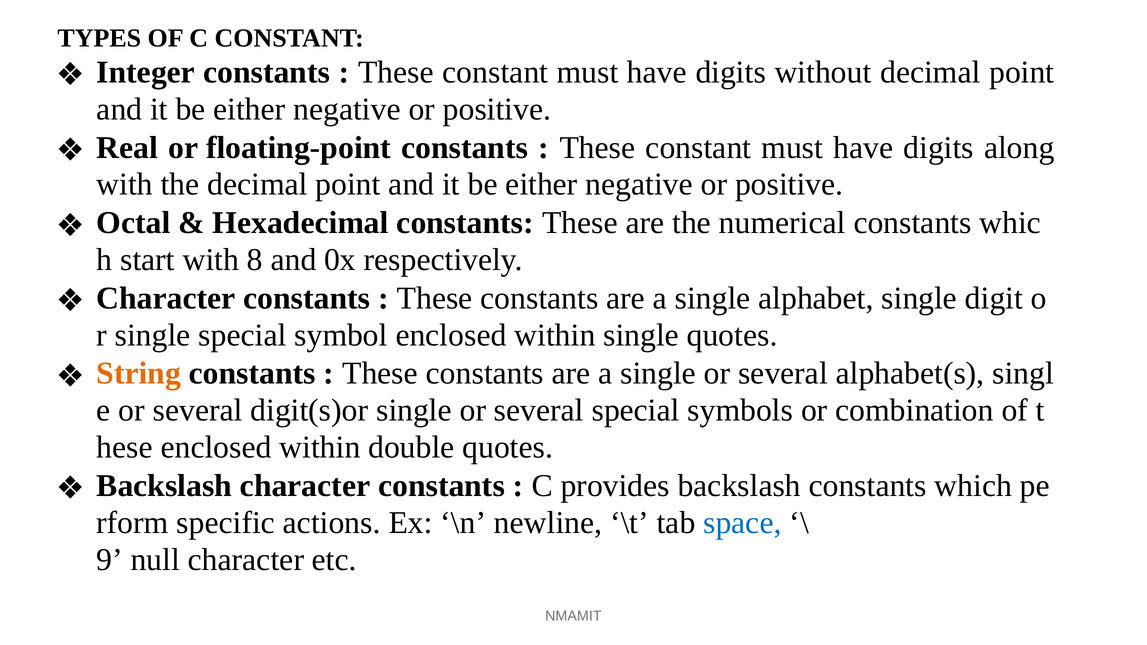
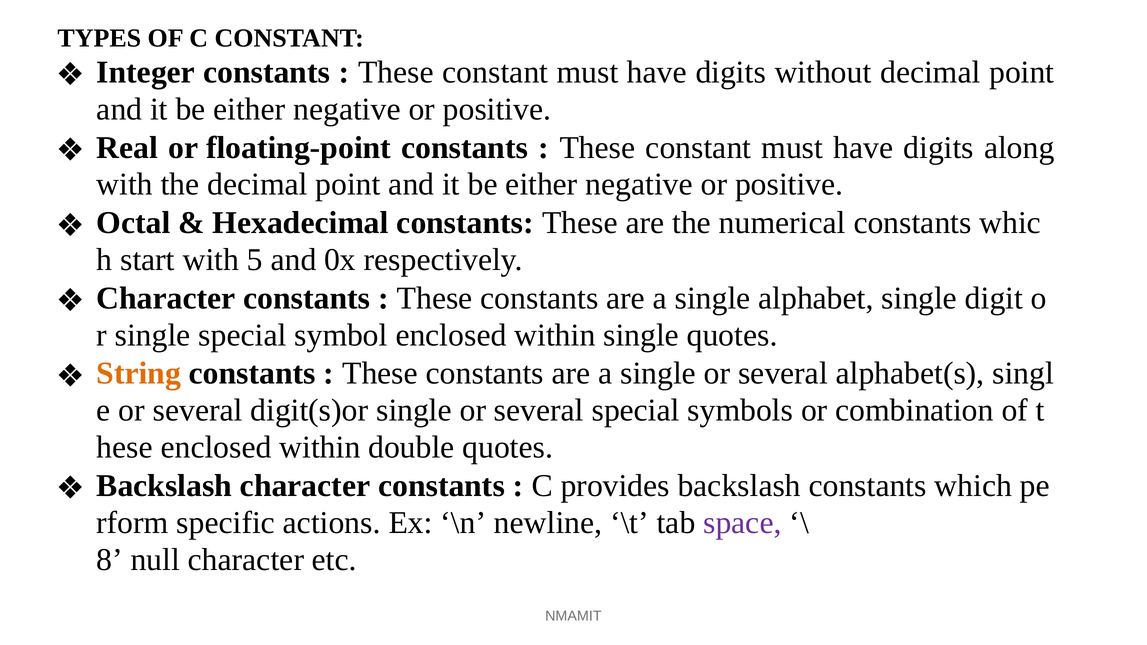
8: 8 -> 5 (255, 260)
space colour: blue -> purple (742, 523)
9: 9 -> 8 (110, 560)
